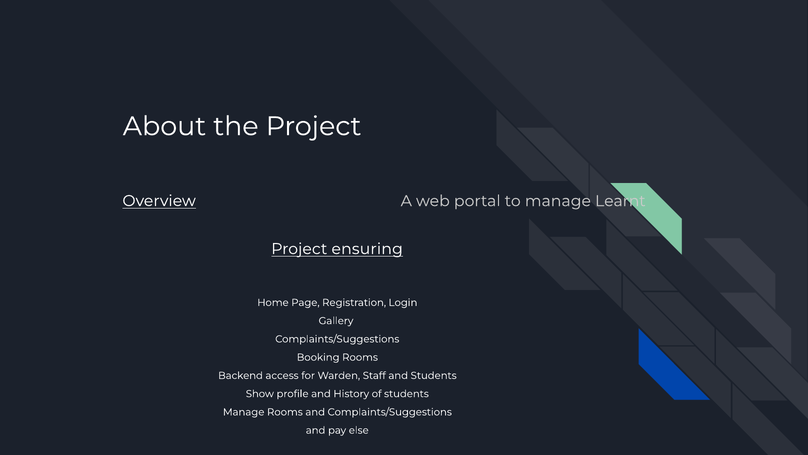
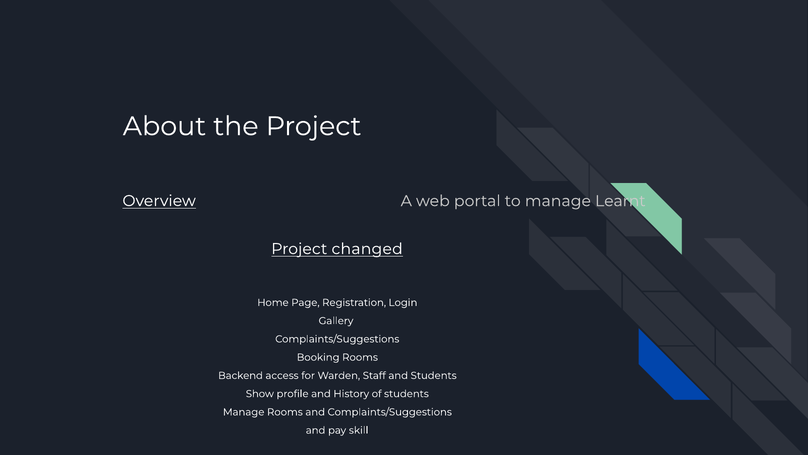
ensuring: ensuring -> changed (367, 249)
else: else -> skill (359, 430)
